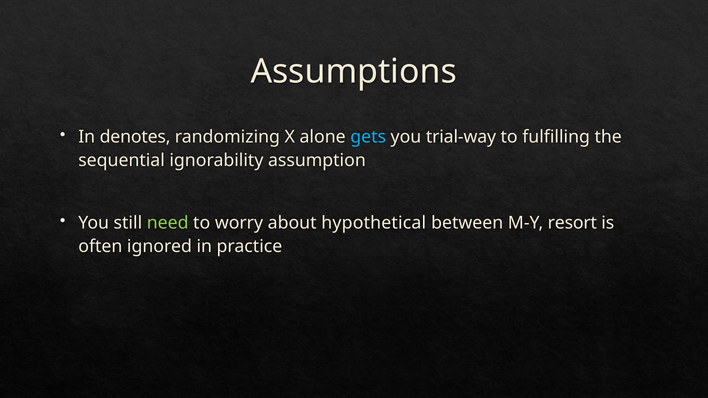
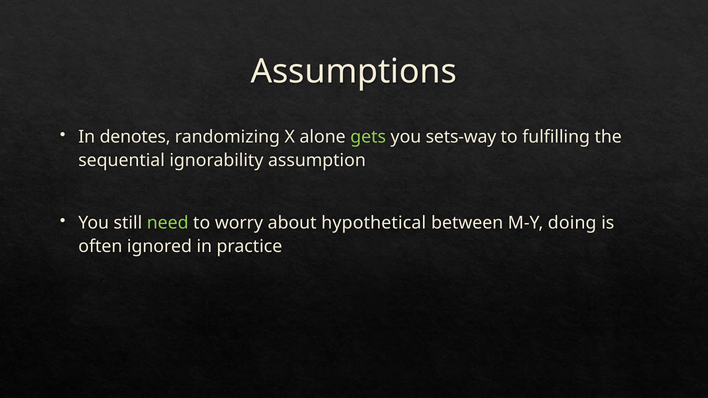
gets colour: light blue -> light green (368, 137)
trial-way: trial-way -> sets-way (461, 137)
resort: resort -> doing (572, 223)
